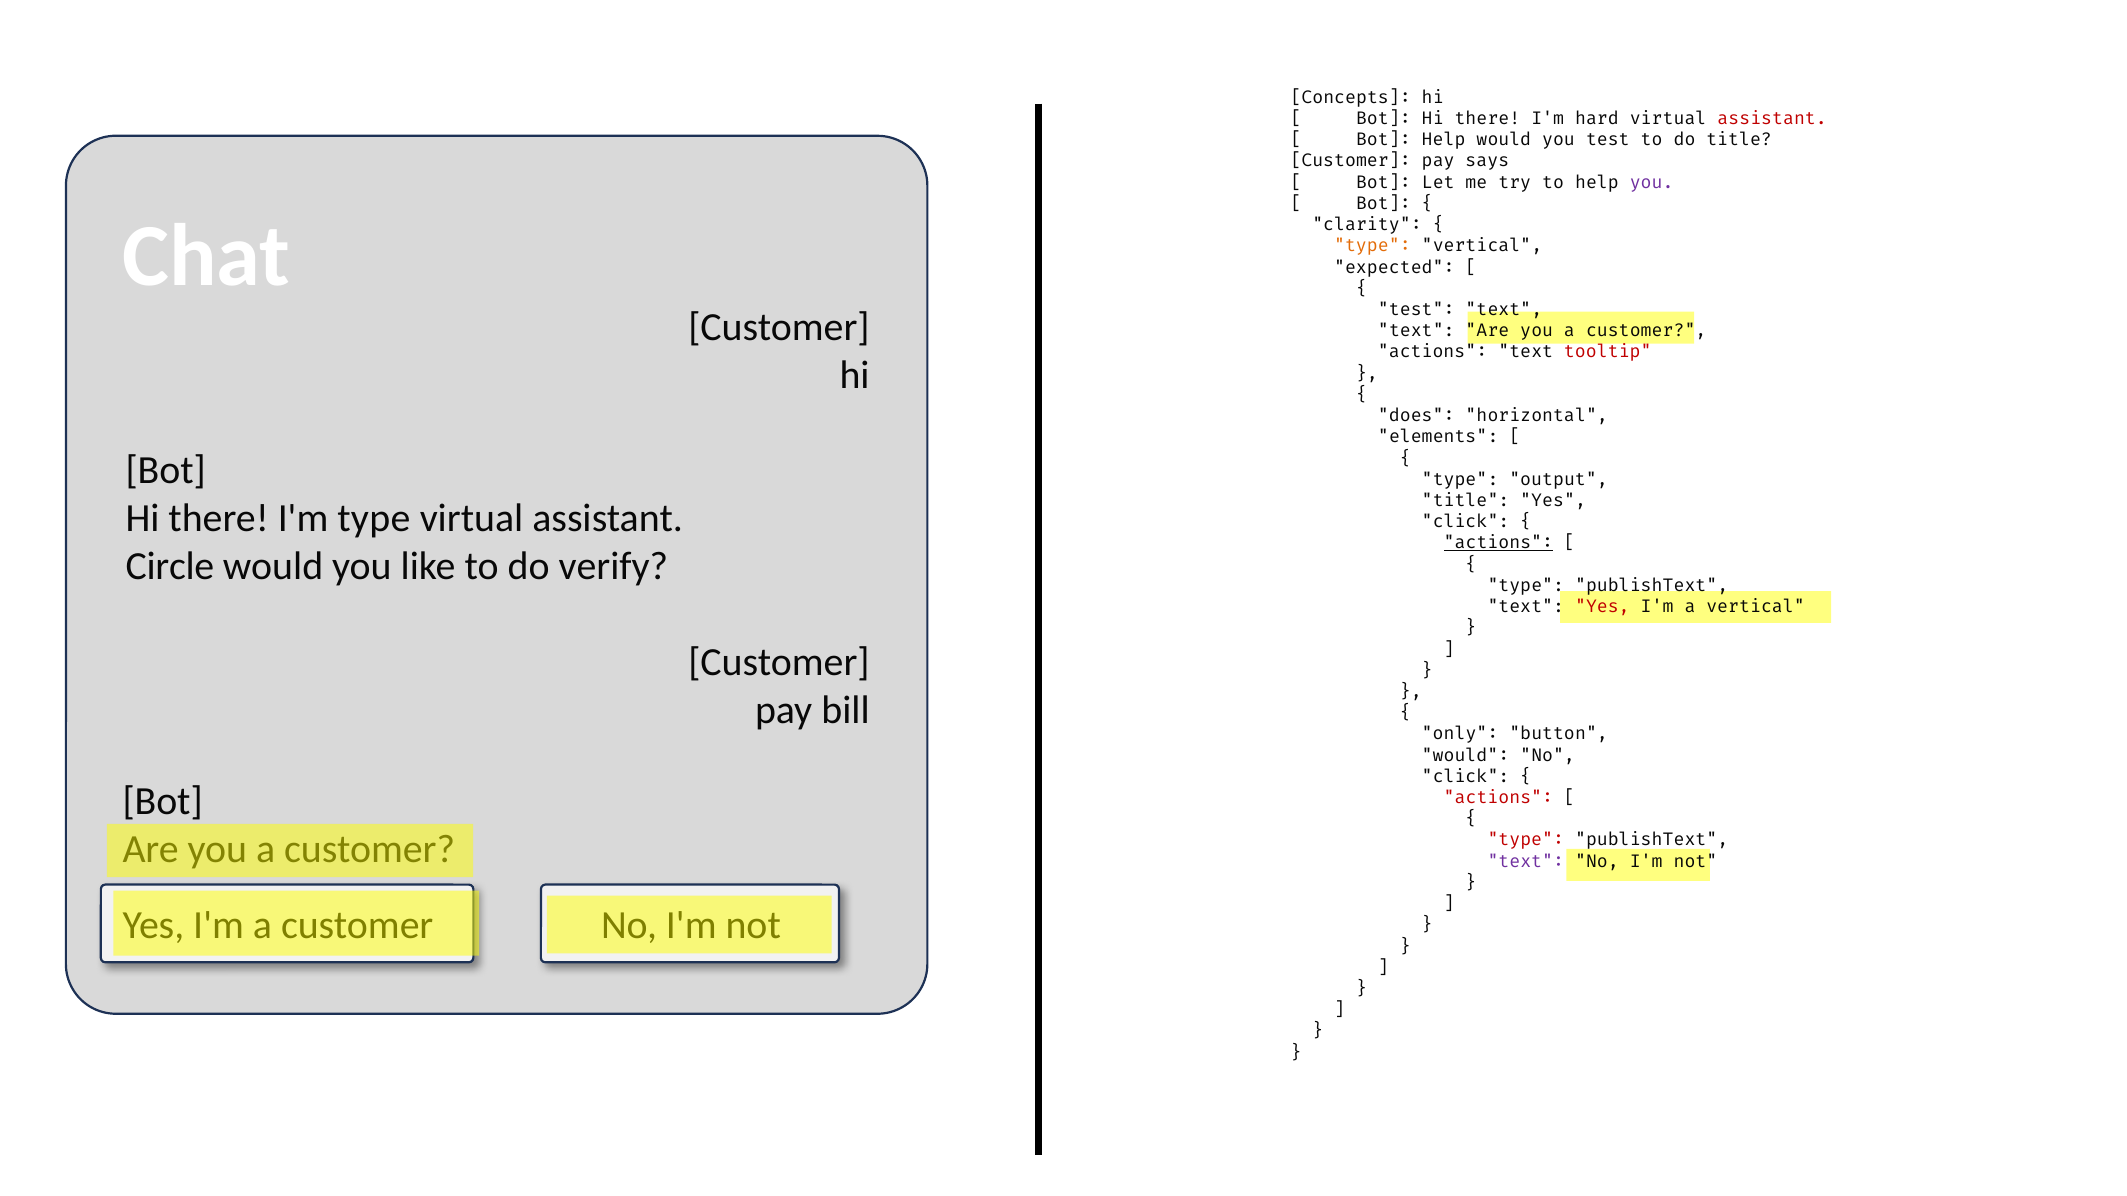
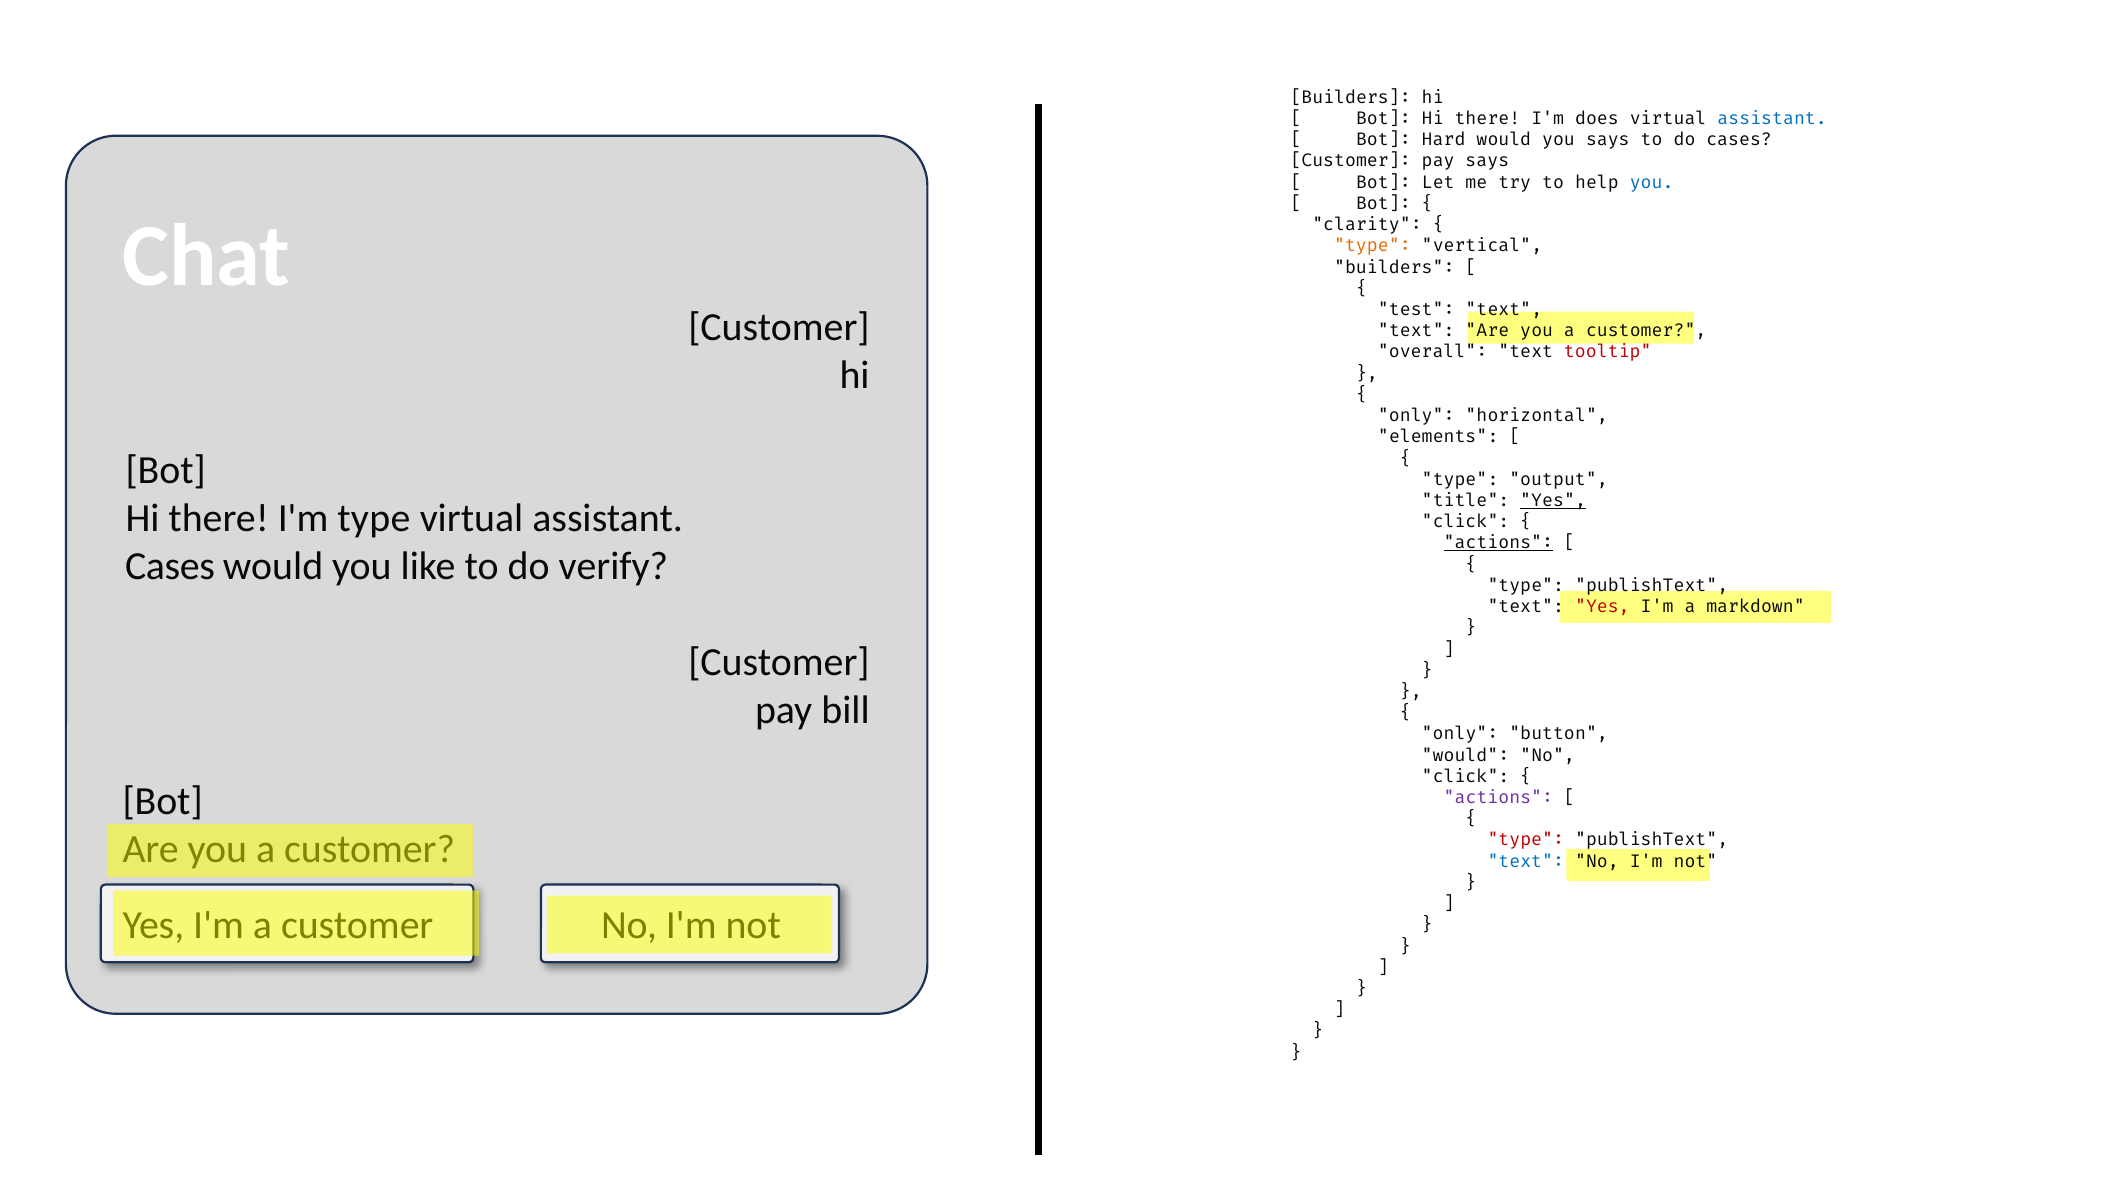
Concepts: Concepts -> Builders (1351, 97)
hard: hard -> does (1597, 119)
assistant colour: red -> blue (1772, 119)
Bot Help: Help -> Hard (1444, 140)
you test: test -> says (1608, 140)
do title: title -> cases (1739, 140)
you colour: purple -> blue (1652, 182)
expected: expected -> builders (1394, 267)
actions: actions -> overall (1433, 352)
does: does -> only (1416, 416)
Yes underline: none -> present (1553, 501)
Circle: Circle -> Cases (170, 567)
a vertical: vertical -> markdown (1756, 607)
actions colour: red -> purple (1498, 798)
text colour: purple -> blue (1526, 862)
